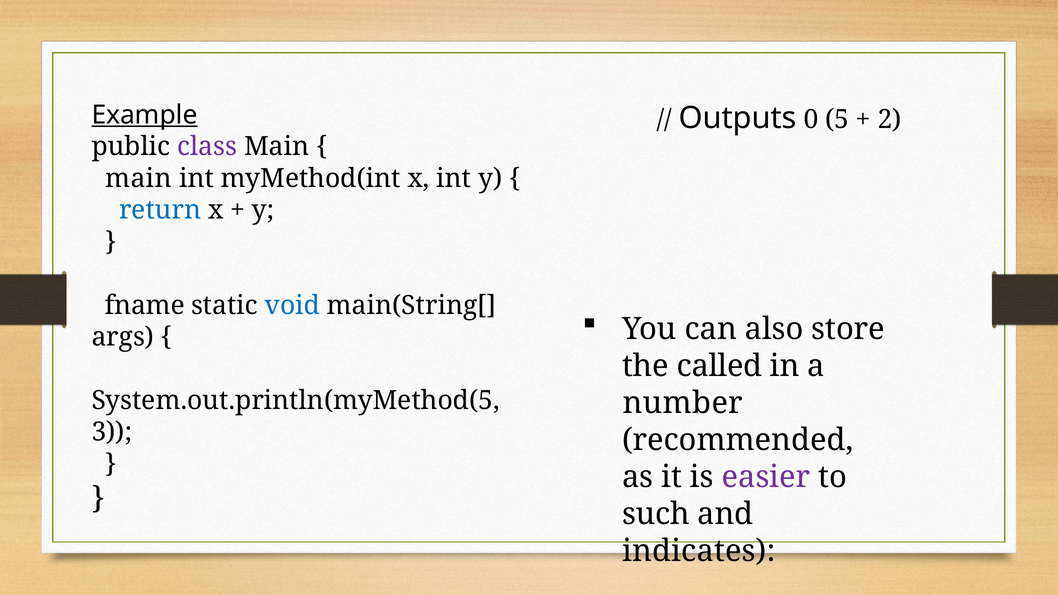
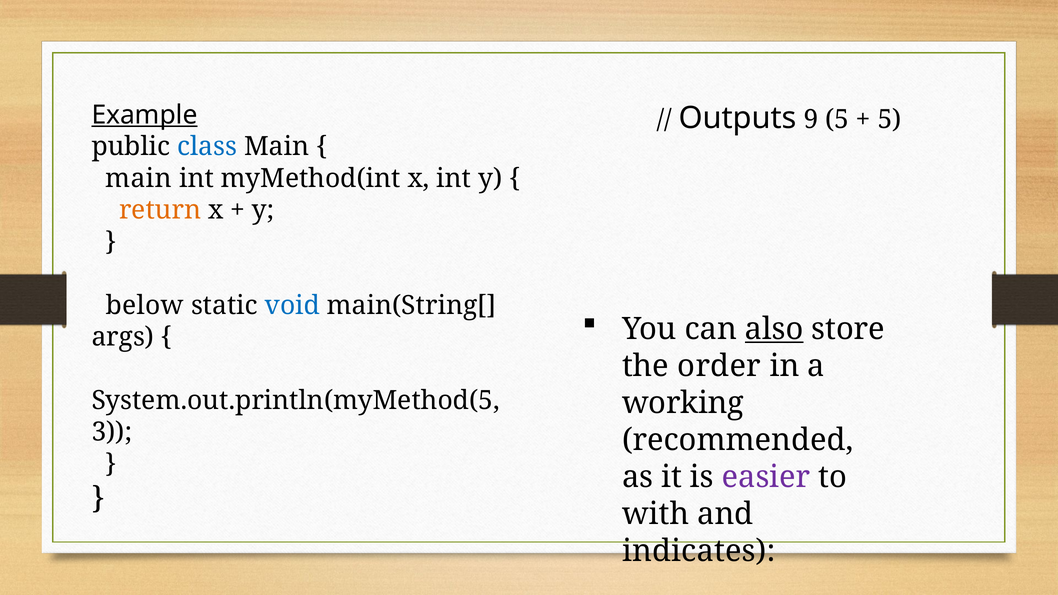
0: 0 -> 9 (811, 119)
2: 2 -> 5 (890, 119)
class colour: purple -> blue (207, 147)
return colour: blue -> orange (160, 210)
fname: fname -> below (145, 305)
also underline: none -> present (774, 329)
called: called -> order (719, 366)
number: number -> working (683, 403)
such: such -> with (656, 514)
